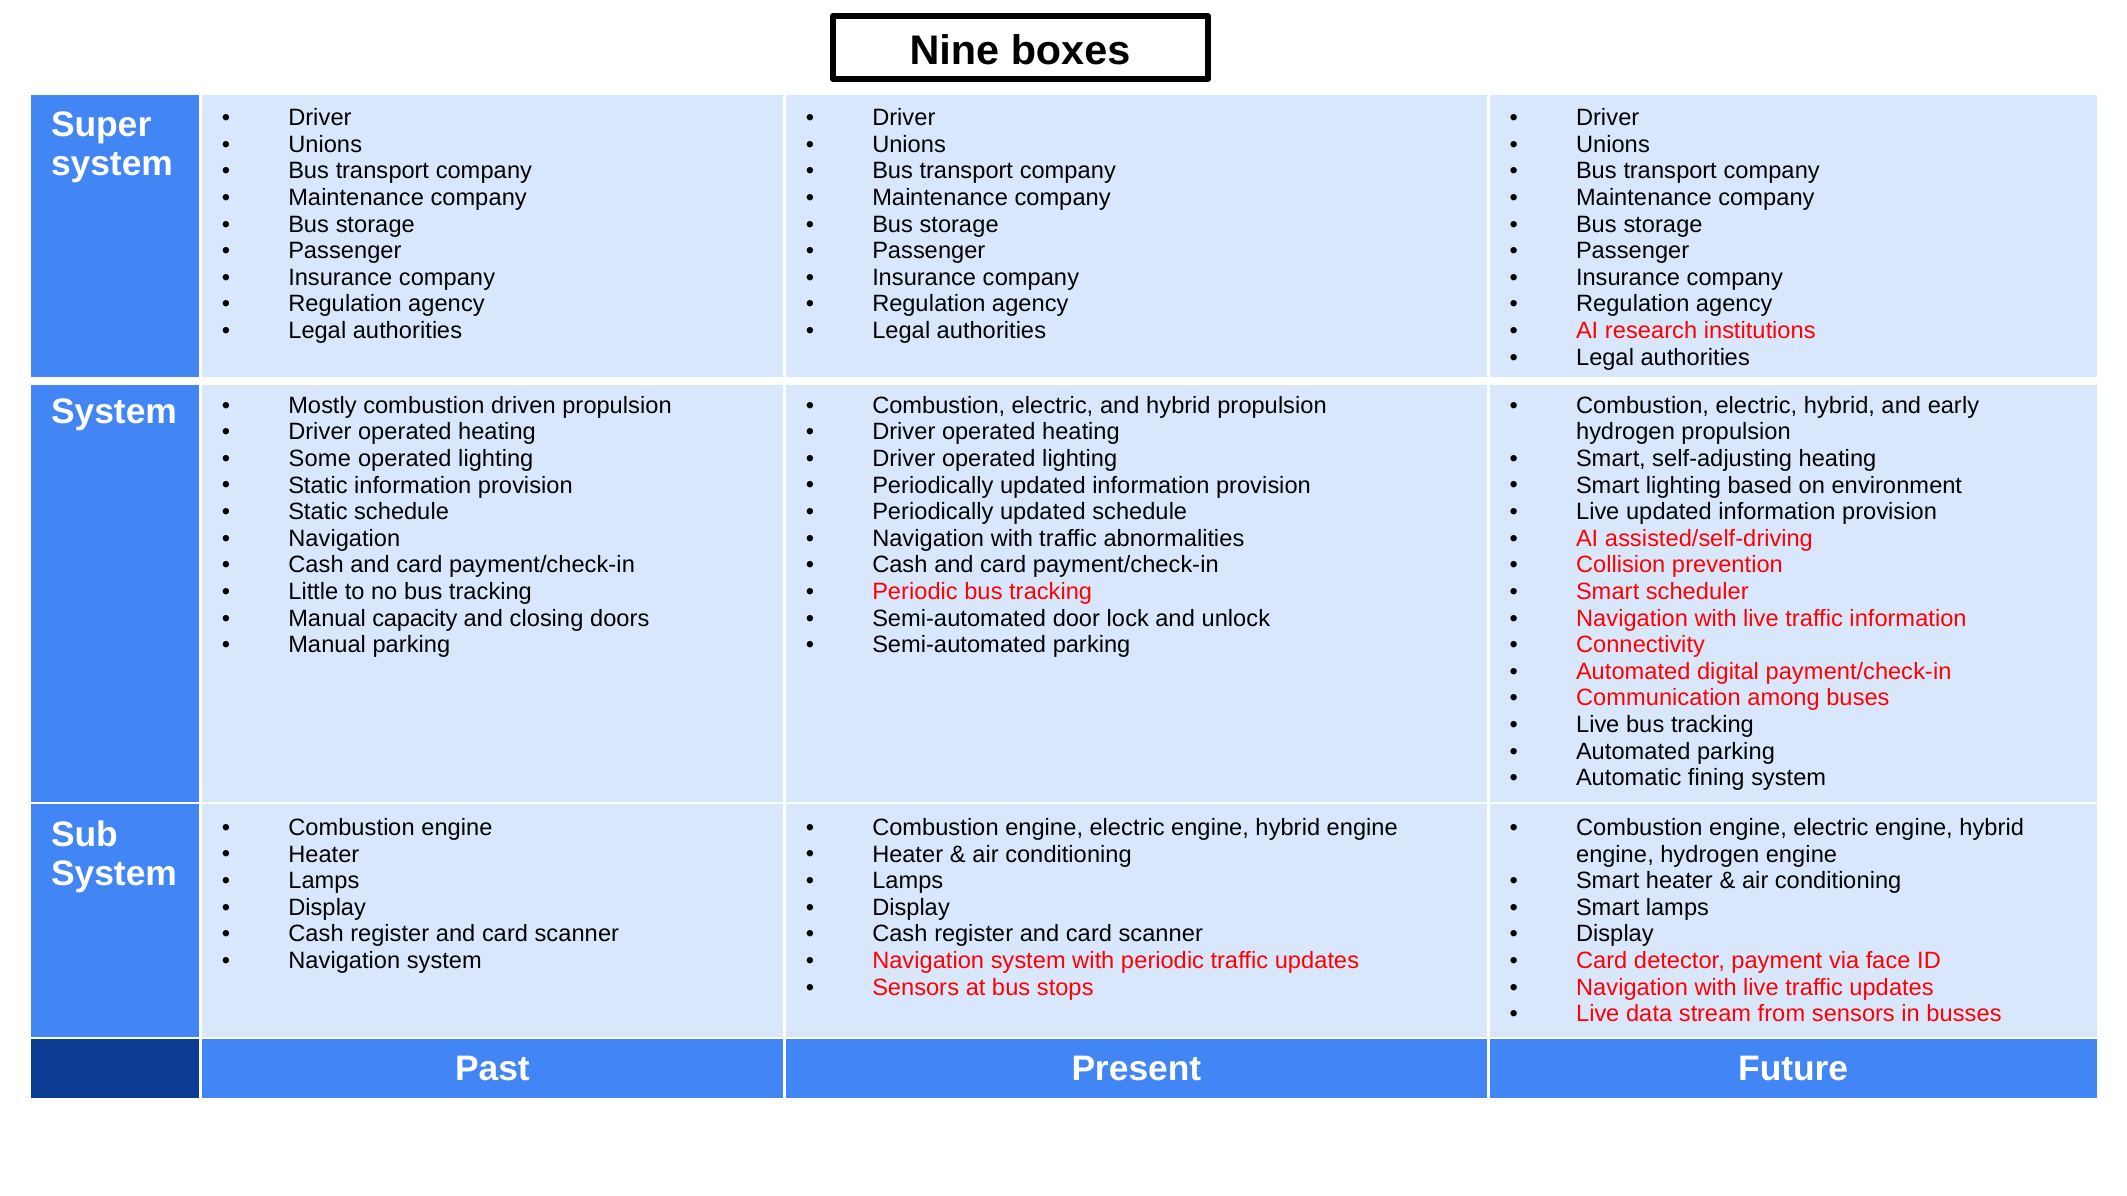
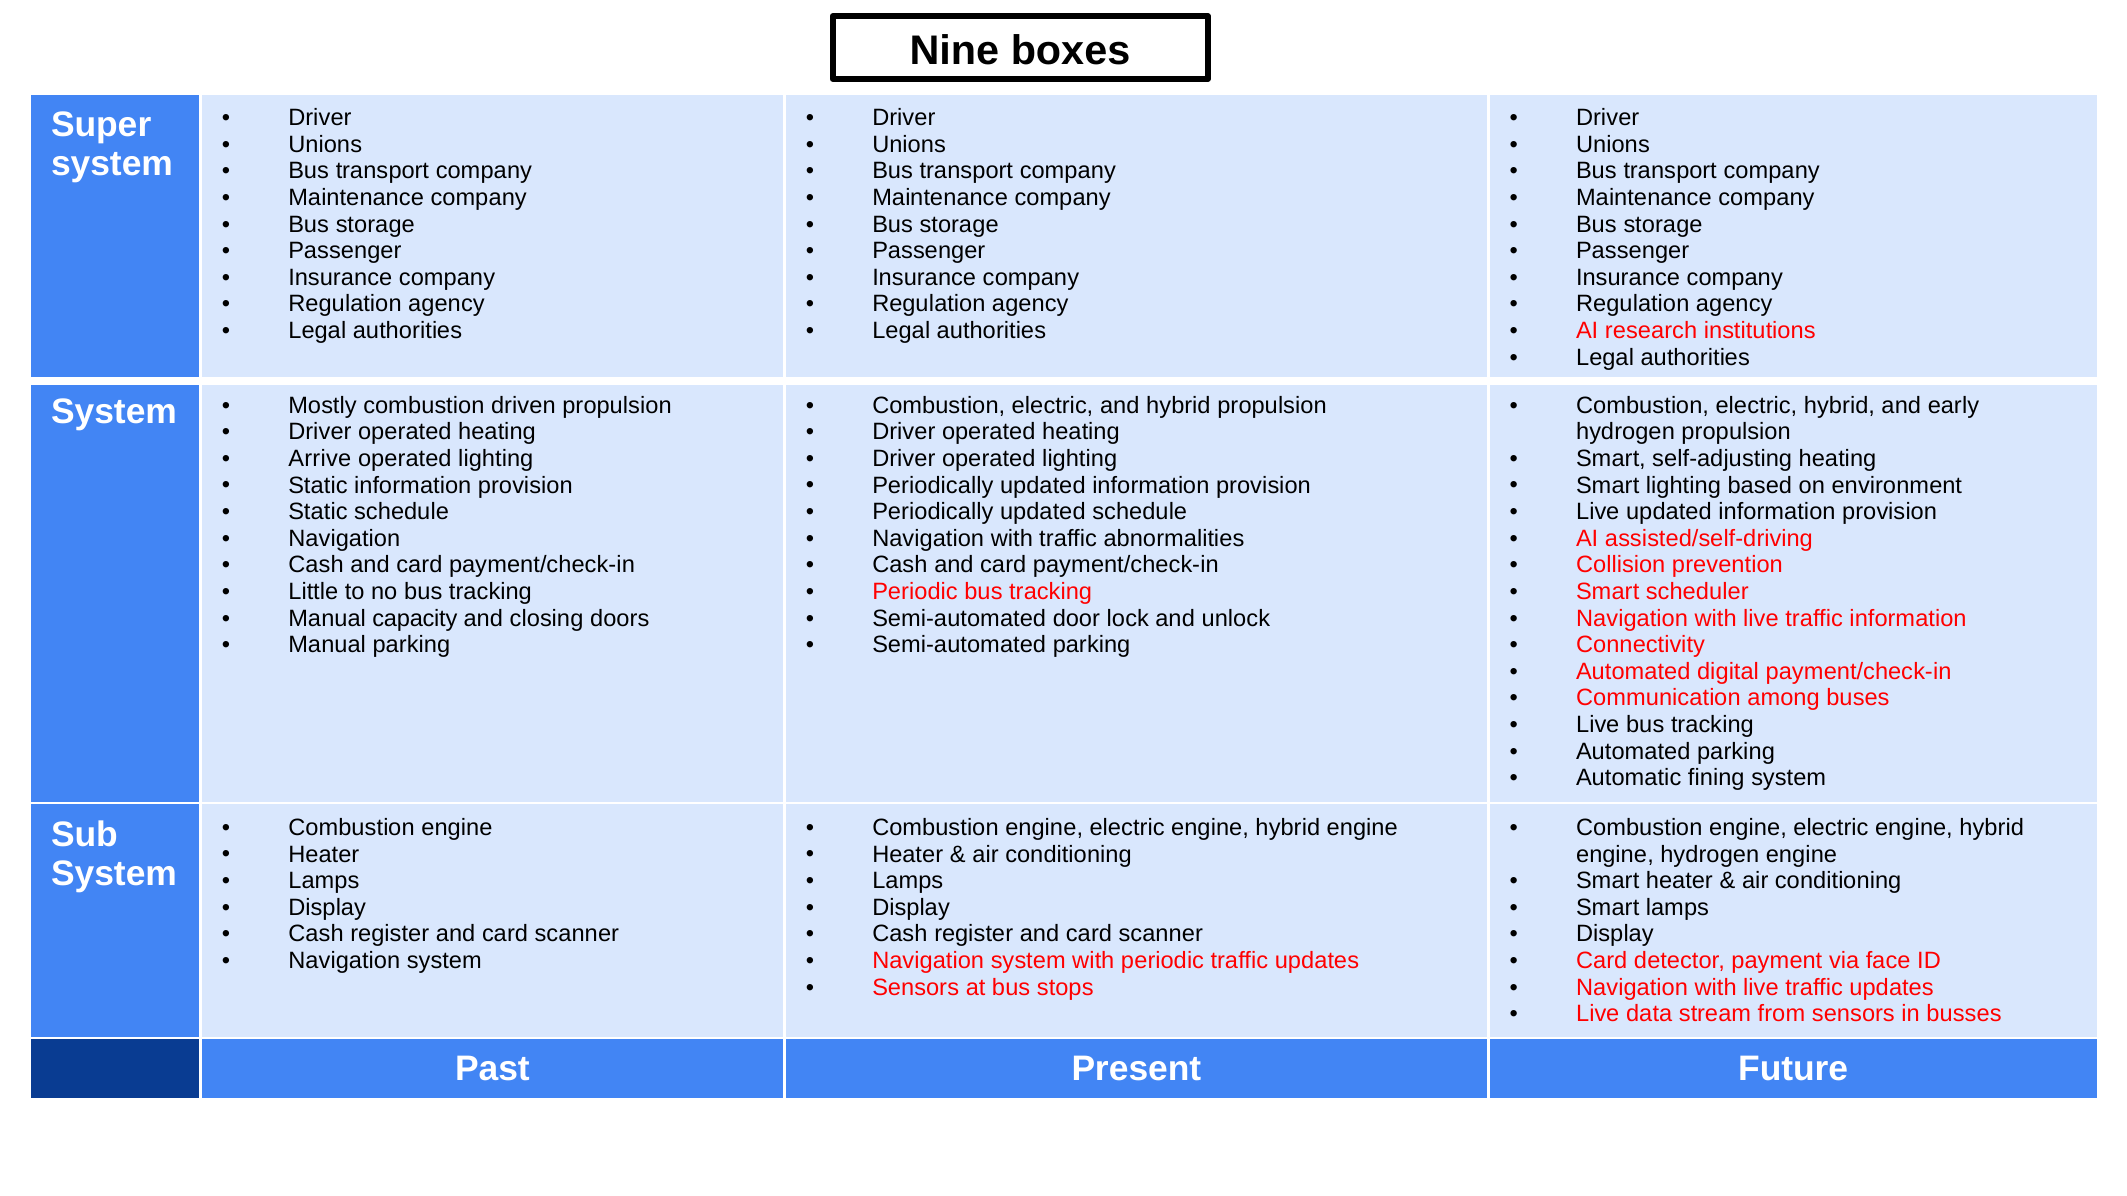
Some: Some -> Arrive (320, 459)
